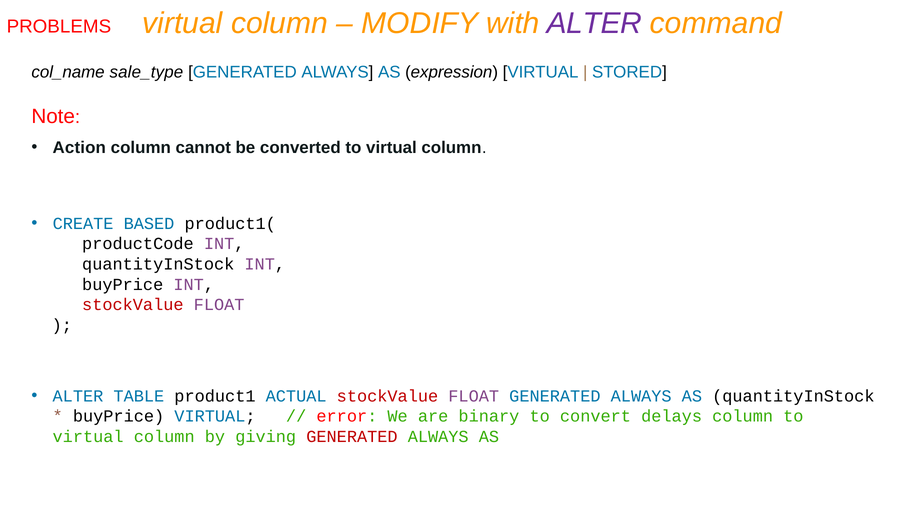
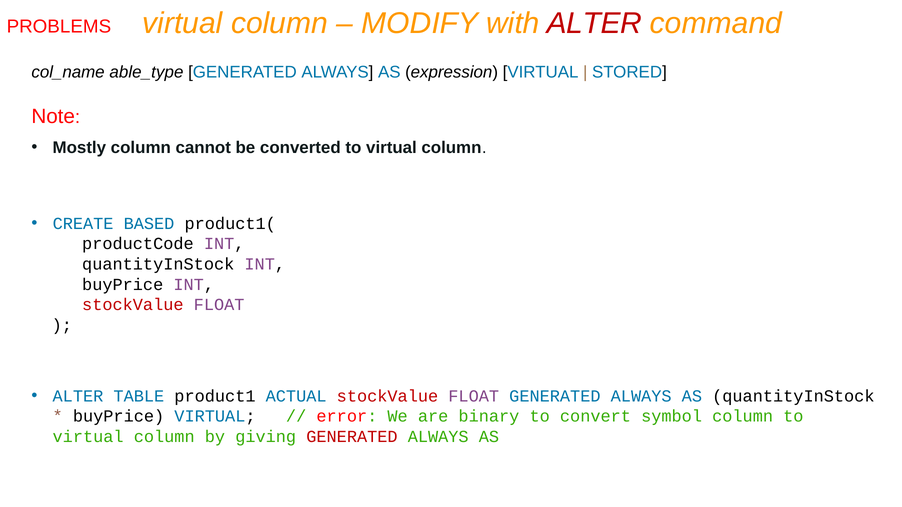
ALTER colour: purple -> red (594, 23)
sale_type: sale_type -> able_type (146, 72)
Action: Action -> Mostly (79, 148)
delays: delays -> symbol (672, 417)
